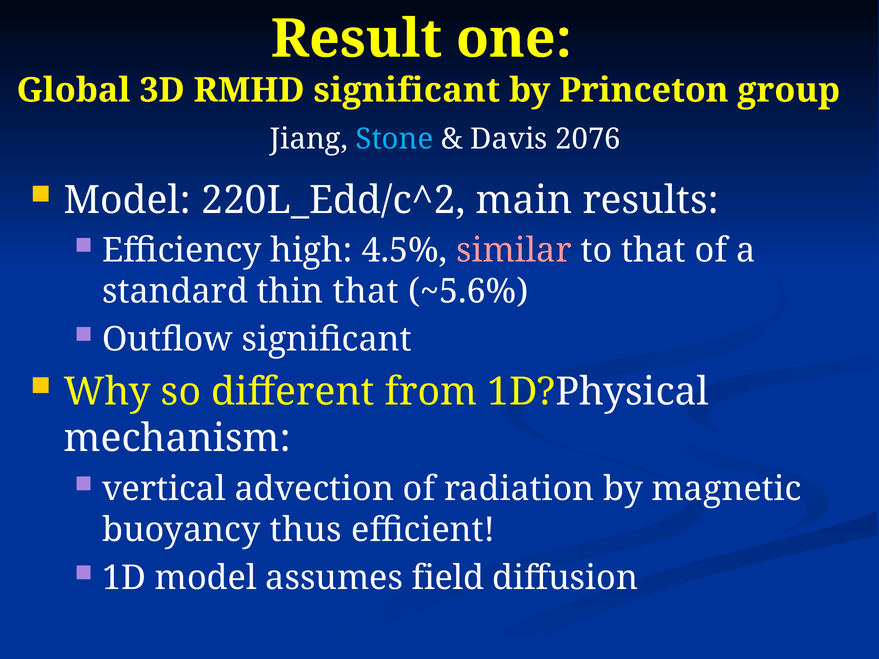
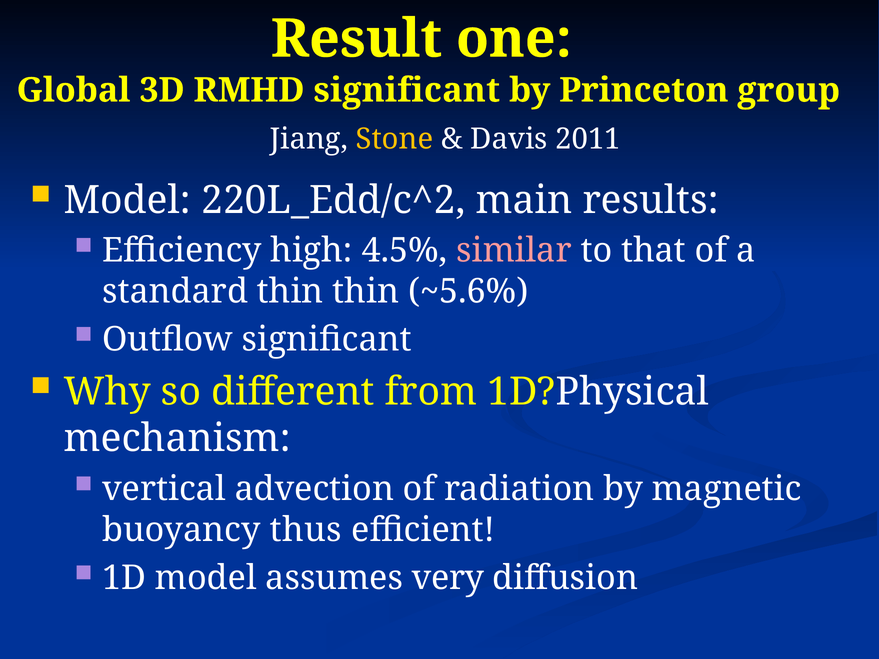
Stone colour: light blue -> yellow (394, 139)
2076: 2076 -> 2011 (588, 139)
thin that: that -> thin (366, 292)
field: field -> very (448, 578)
